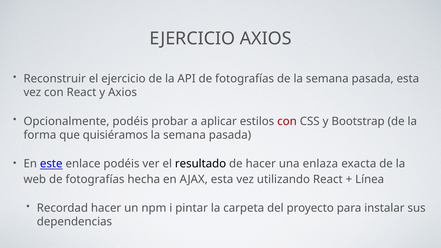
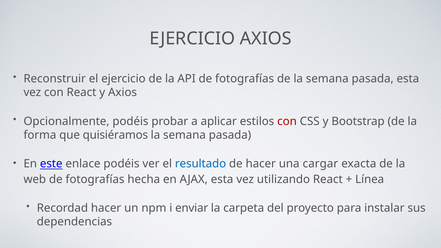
resultado colour: black -> blue (201, 164)
enlaza: enlaza -> cargar (320, 164)
pintar: pintar -> enviar (192, 208)
